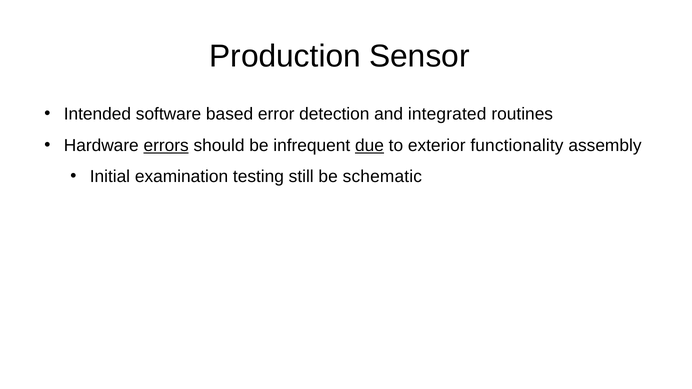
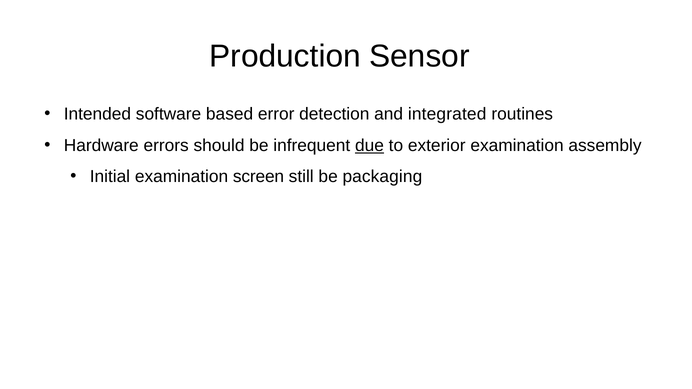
errors underline: present -> none (166, 145)
exterior functionality: functionality -> examination (517, 145)
testing: testing -> screen (259, 177)
schematic: schematic -> packaging (382, 177)
